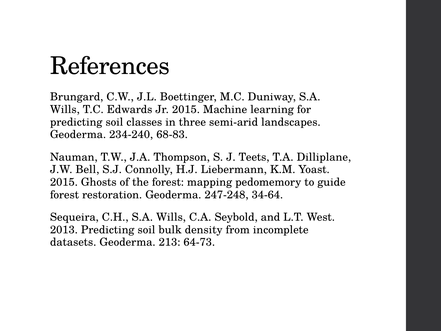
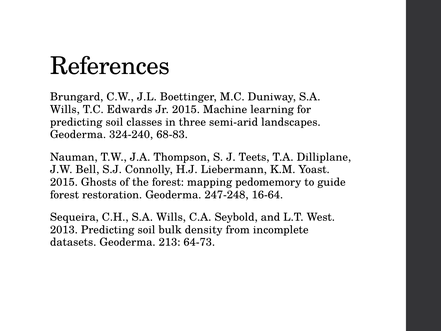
234-240: 234-240 -> 324-240 (131, 135)
34-64: 34-64 -> 16-64 (267, 195)
